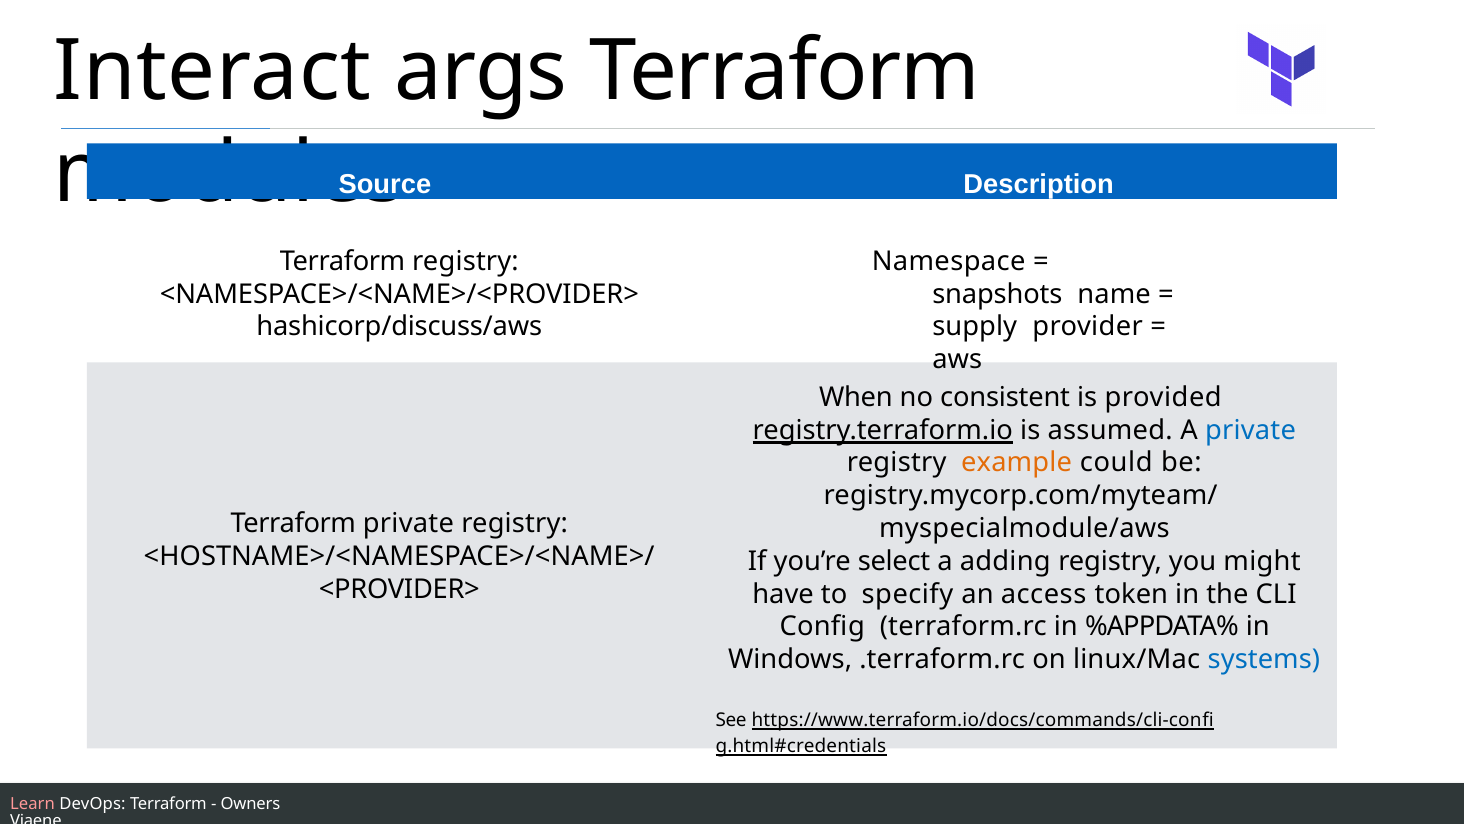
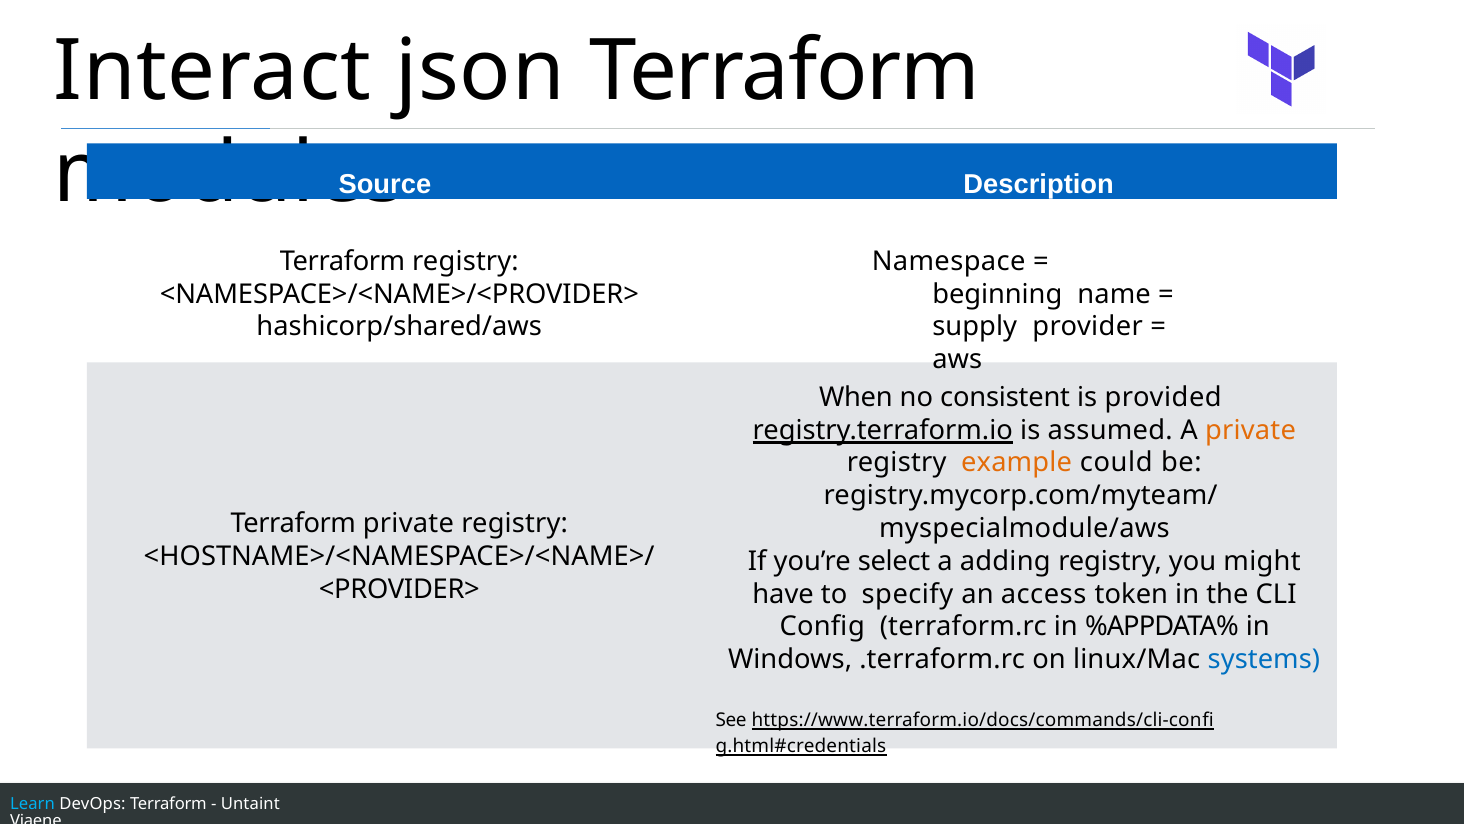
args: args -> json (480, 71)
snapshots: snapshots -> beginning (997, 294)
hashicorp/discuss/aws: hashicorp/discuss/aws -> hashicorp/shared/aws (399, 327)
private colour: blue -> orange (1250, 430)
Learn colour: pink -> light blue (32, 804)
Owners: Owners -> Untaint (250, 804)
